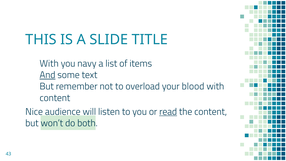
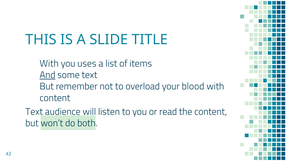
navy: navy -> uses (87, 63)
Nice: Nice -> Text (34, 112)
read underline: present -> none (168, 112)
